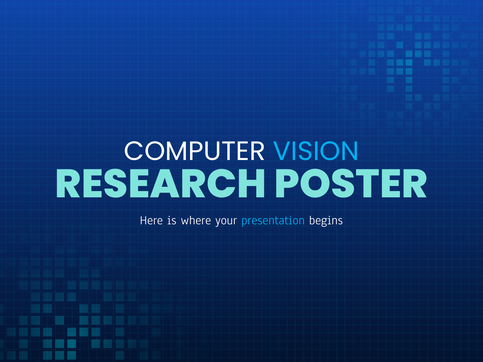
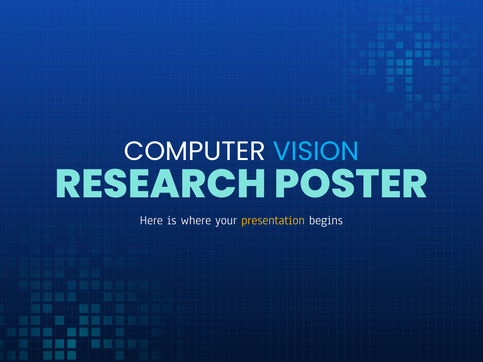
presentation colour: light blue -> yellow (273, 220)
